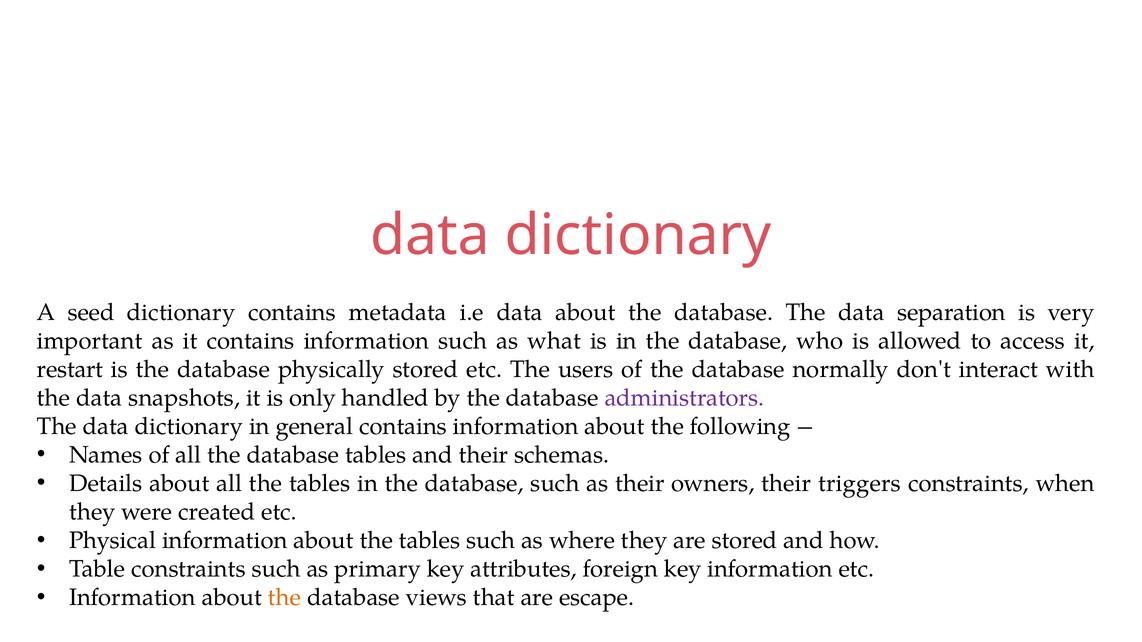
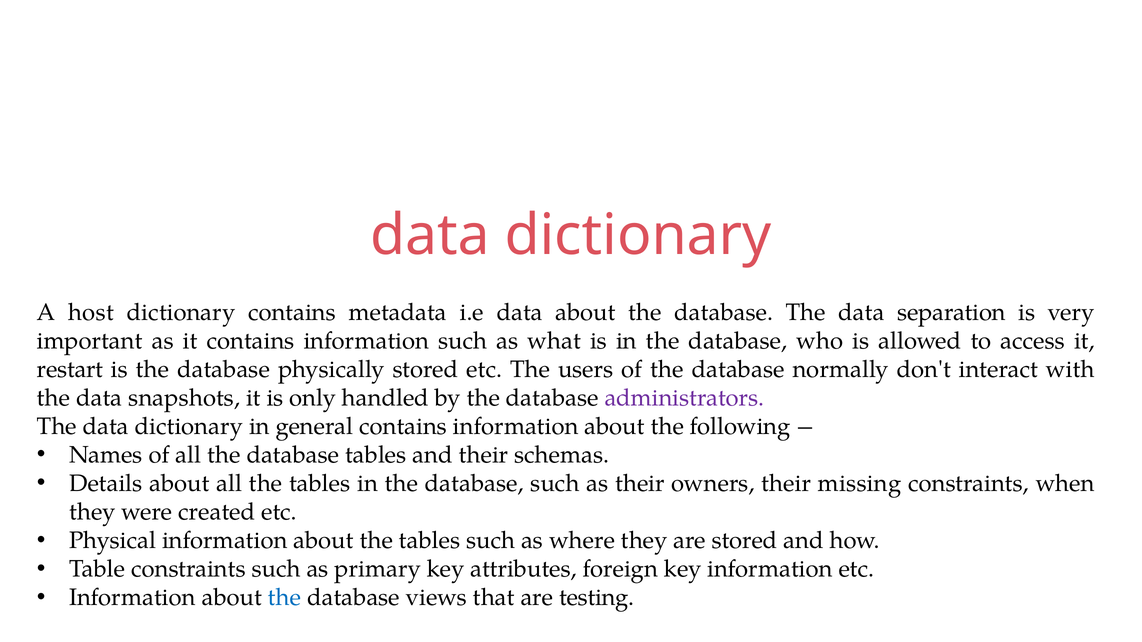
seed: seed -> host (91, 312)
triggers: triggers -> missing (860, 484)
the colour: orange -> blue (284, 598)
escape: escape -> testing (597, 598)
